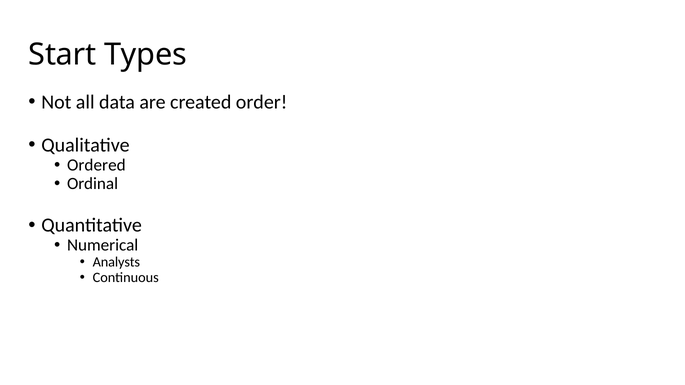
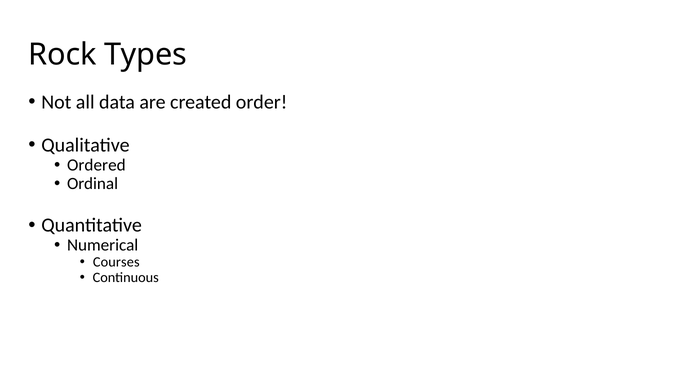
Start: Start -> Rock (63, 55)
Analysts: Analysts -> Courses (116, 262)
